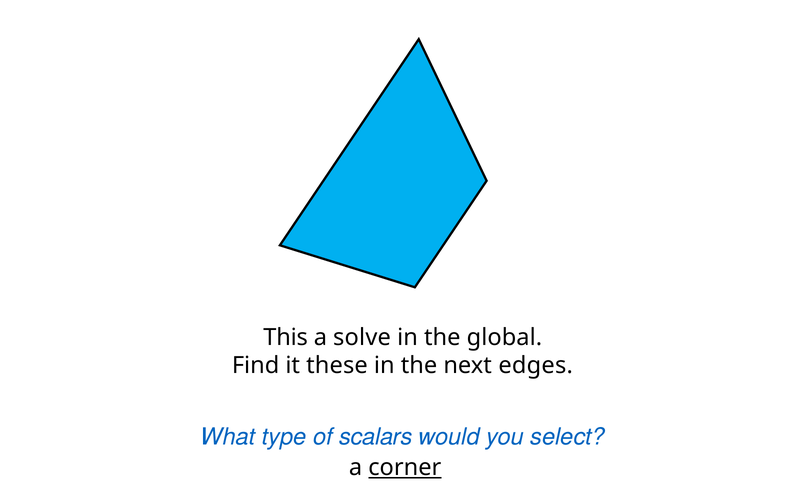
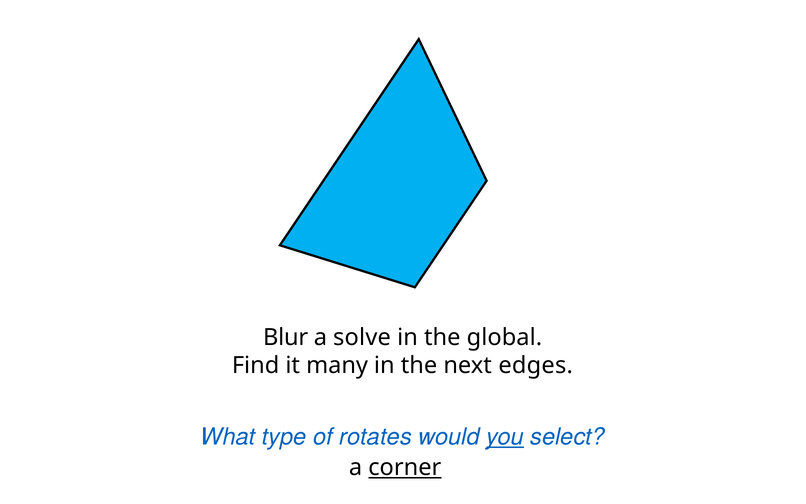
This: This -> Blur (286, 337)
these: these -> many (337, 365)
scalars: scalars -> rotates (376, 437)
you underline: none -> present (505, 437)
